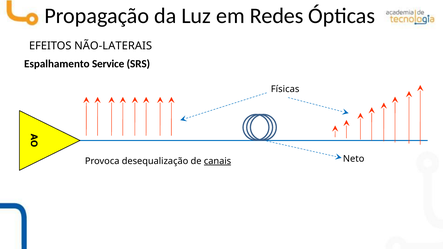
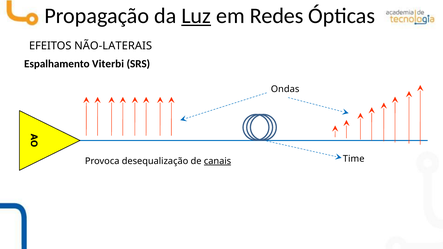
Luz underline: none -> present (196, 16)
Service: Service -> Viterbi (108, 64)
Físicas: Físicas -> Ondas (285, 89)
Neto: Neto -> Time (354, 159)
